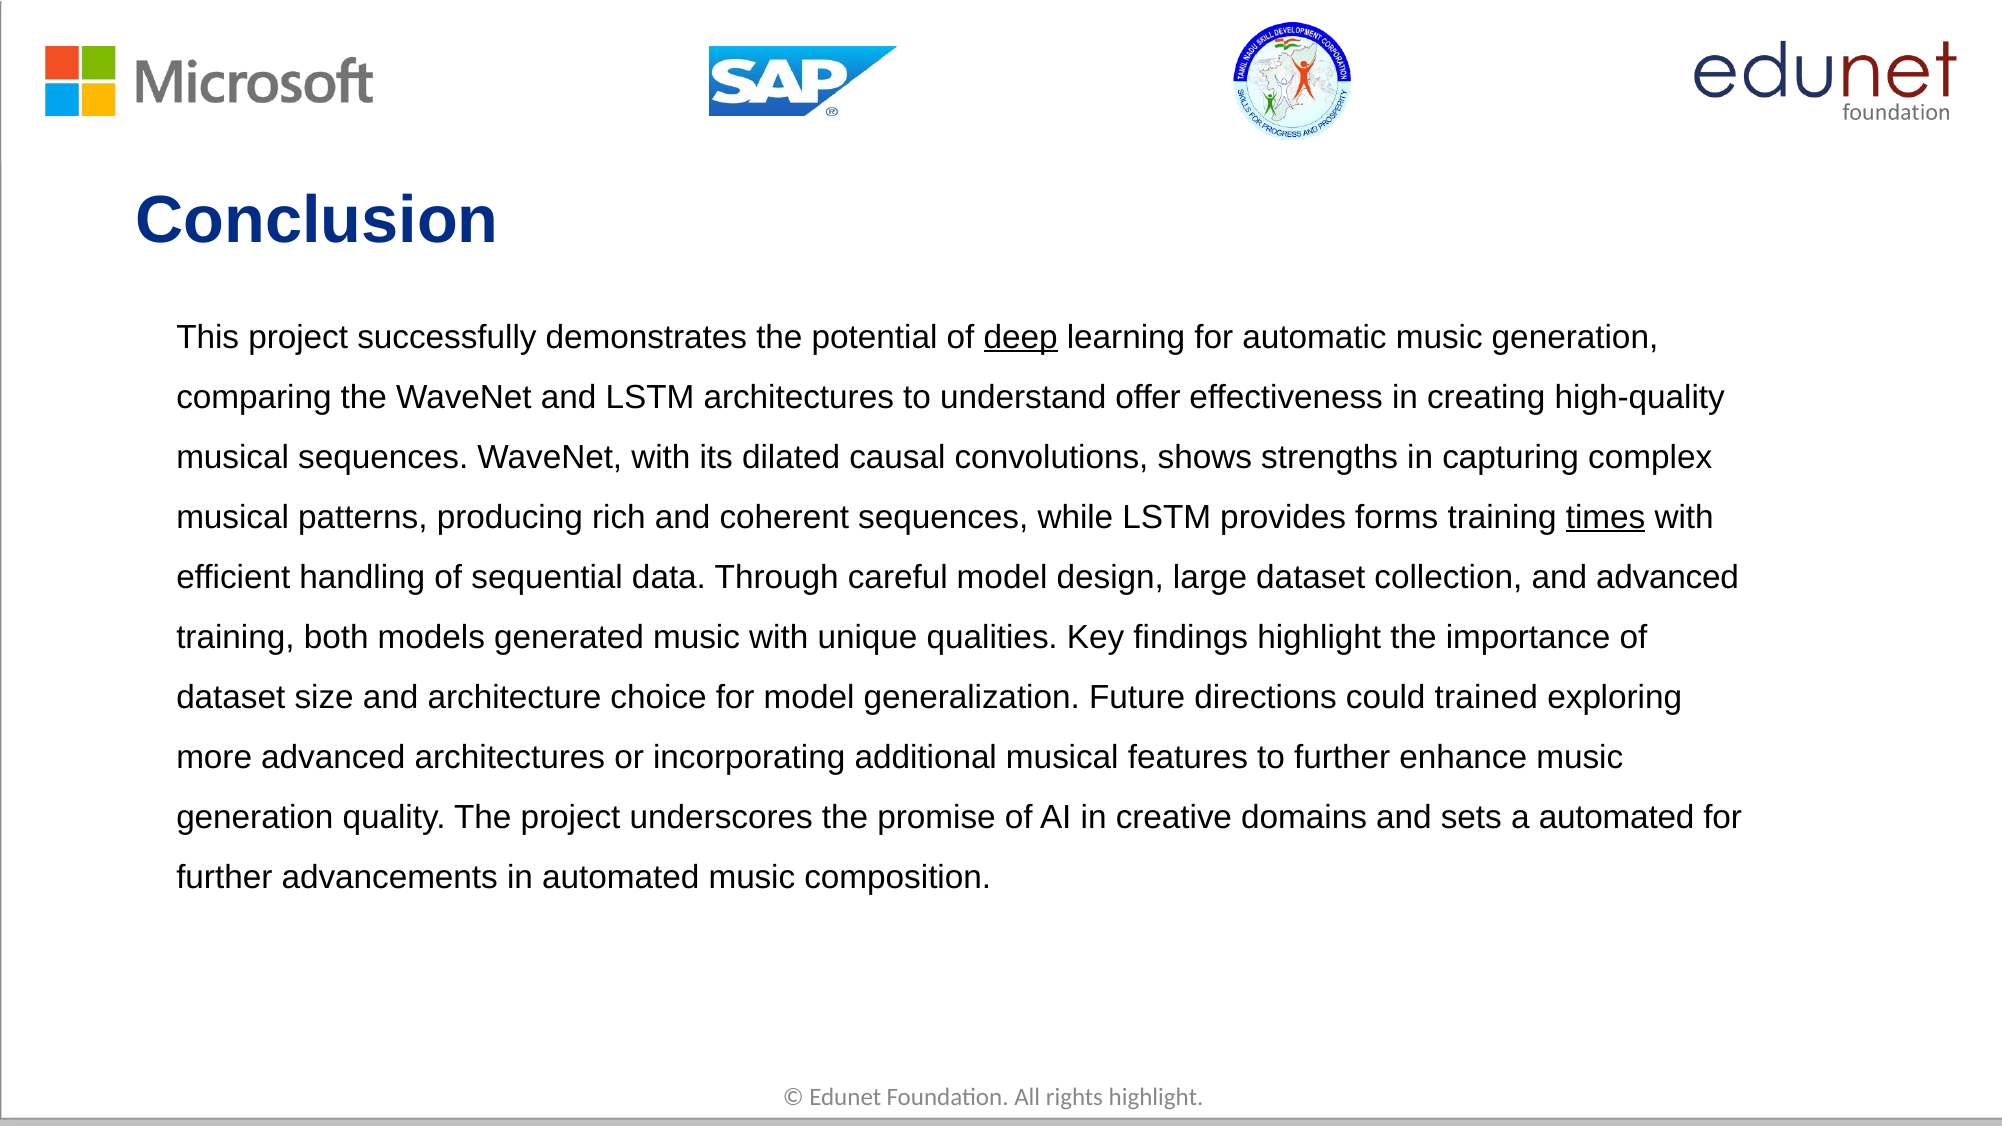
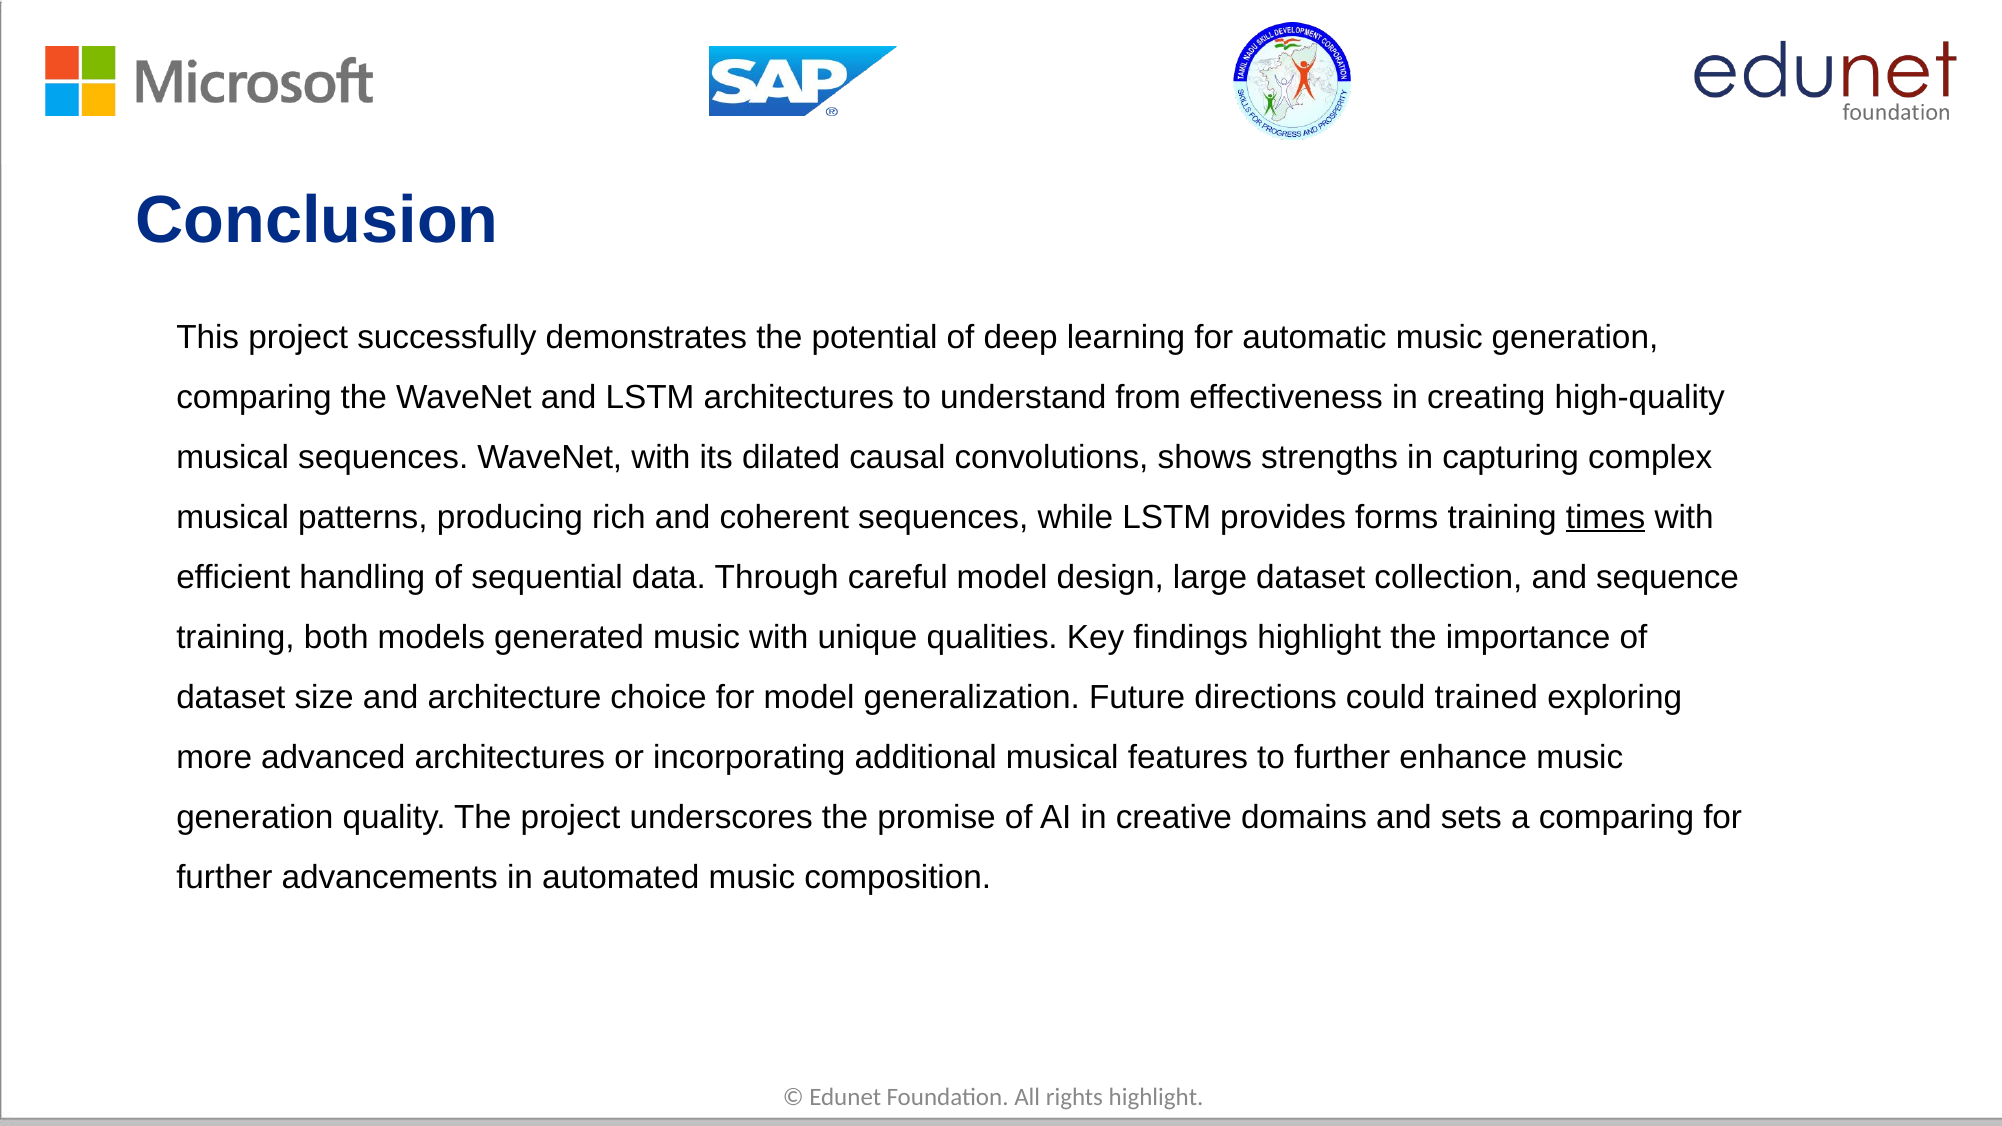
deep underline: present -> none (1021, 337)
offer: offer -> from (1148, 397)
and advanced: advanced -> sequence (1667, 577)
a automated: automated -> comparing (1616, 817)
